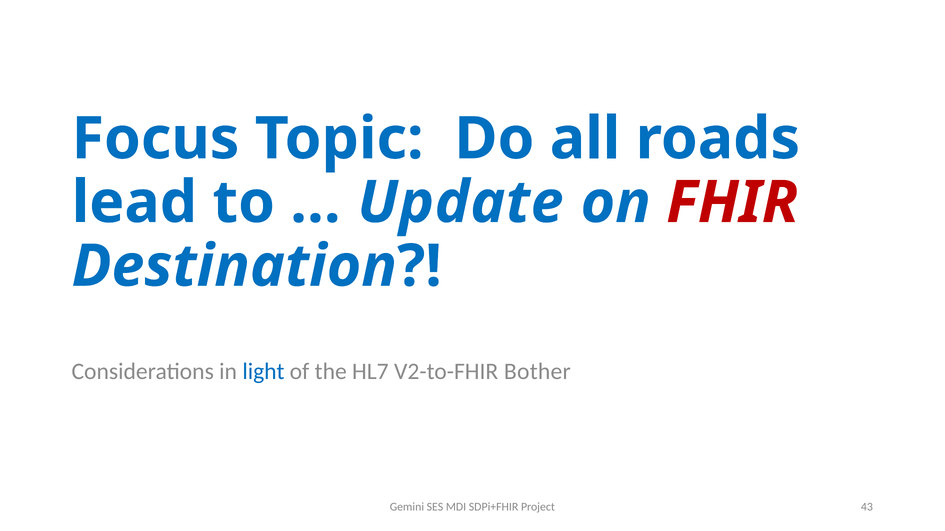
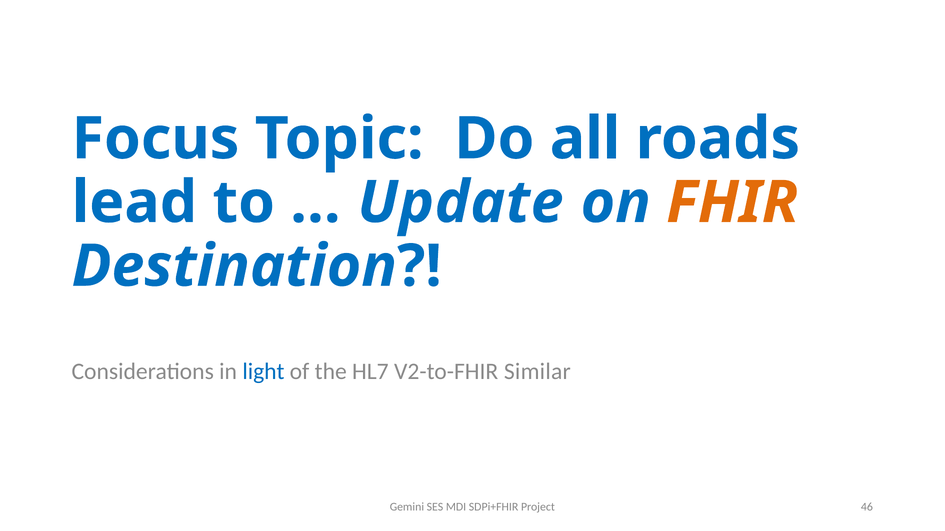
FHIR colour: red -> orange (732, 203)
Bother: Bother -> Similar (537, 372)
43: 43 -> 46 (867, 508)
